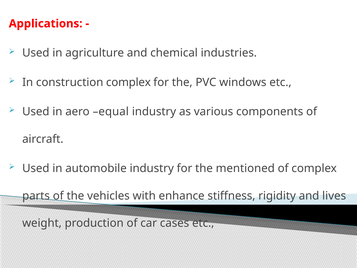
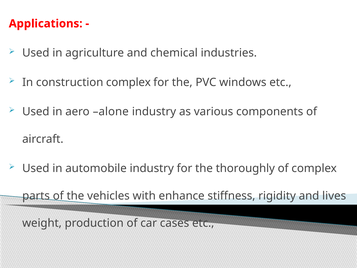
equal: equal -> alone (111, 112)
mentioned: mentioned -> thoroughly (245, 168)
